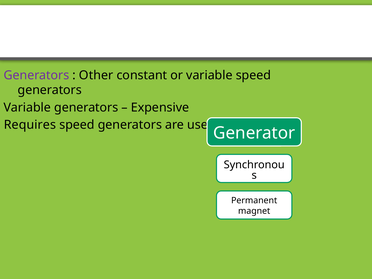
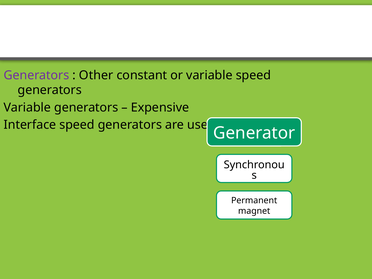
Requires: Requires -> Interface (30, 125)
